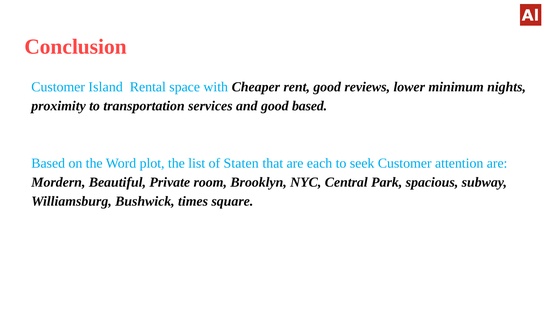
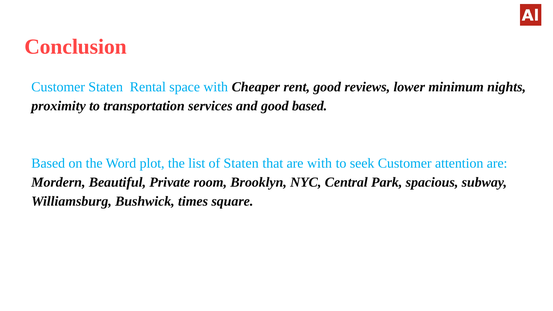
Customer Island: Island -> Staten (106, 87)
are each: each -> with (319, 163)
